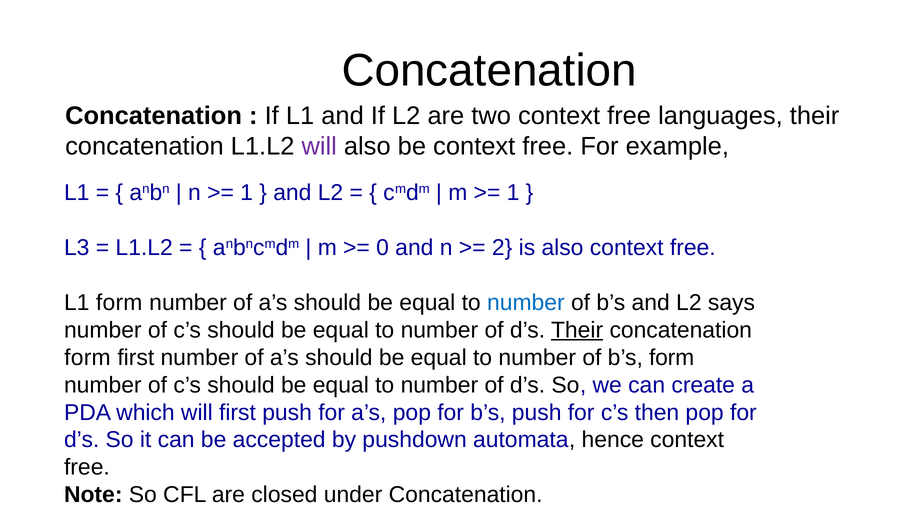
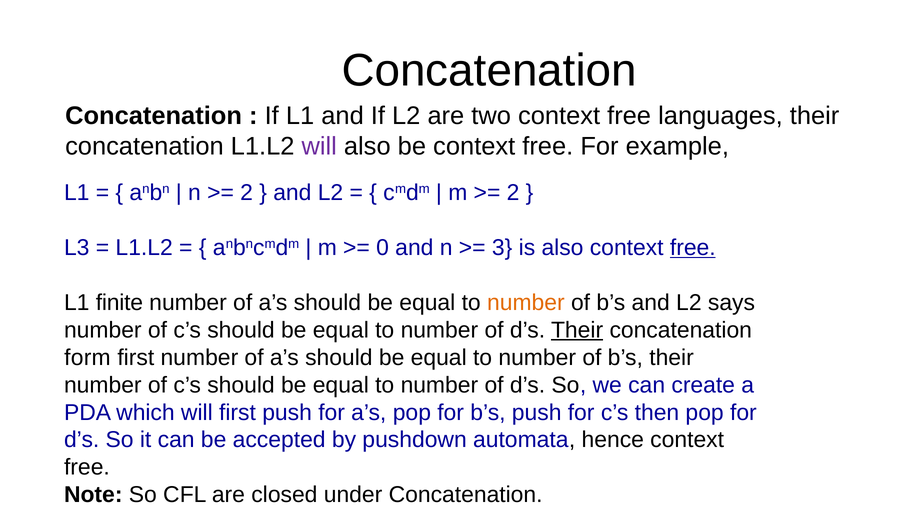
1: 1 -> 2 (247, 193)
1: 1 -> 2 (513, 193)
2: 2 -> 3 (502, 248)
free underline: none -> present (693, 248)
L1 form: form -> finite (119, 303)
number colour: blue -> orange (526, 303)
b’s form: form -> their (672, 358)
